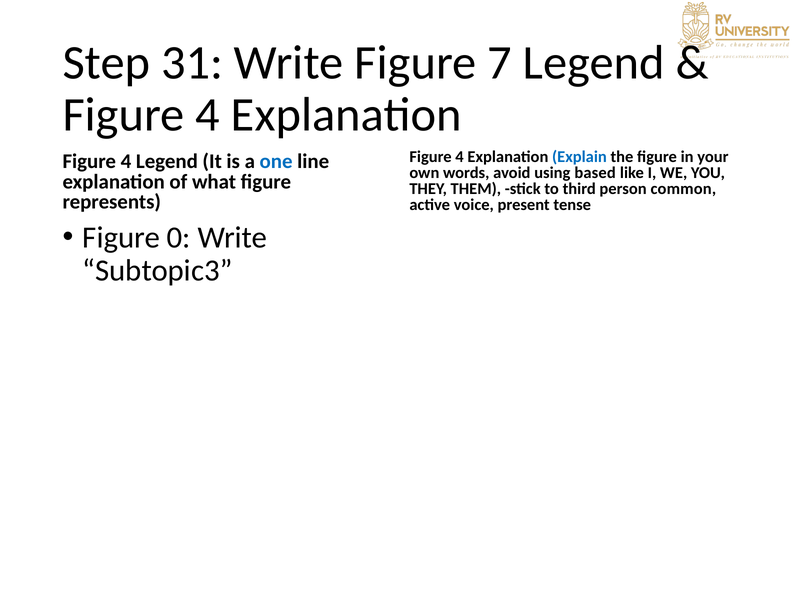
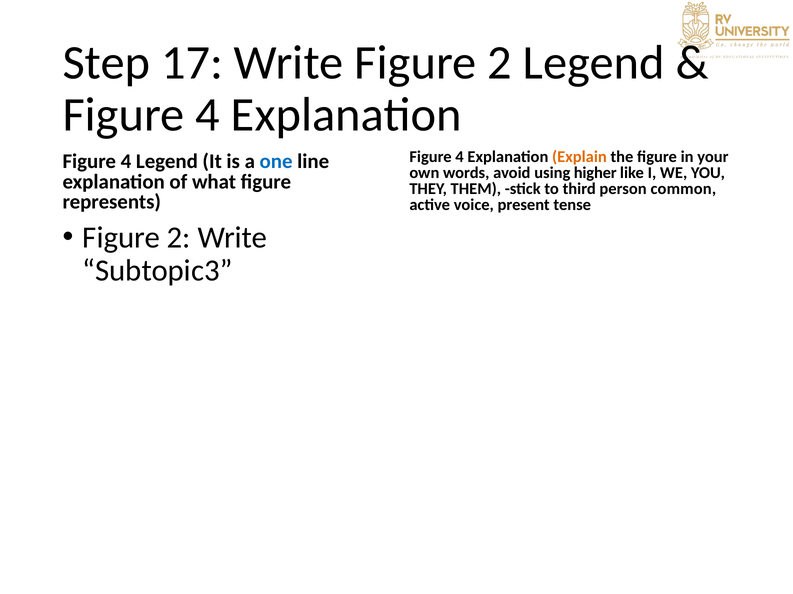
31: 31 -> 17 (192, 63)
Write Figure 7: 7 -> 2 (500, 63)
Explain colour: blue -> orange (579, 157)
based: based -> higher (595, 173)
0: 0 -> 2 (179, 238)
